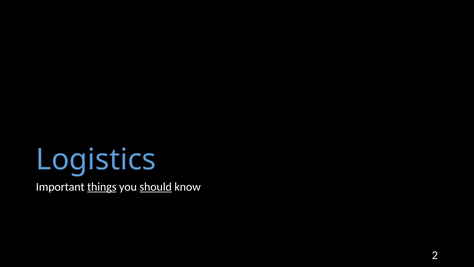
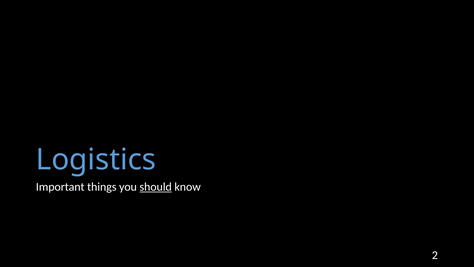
things underline: present -> none (102, 187)
